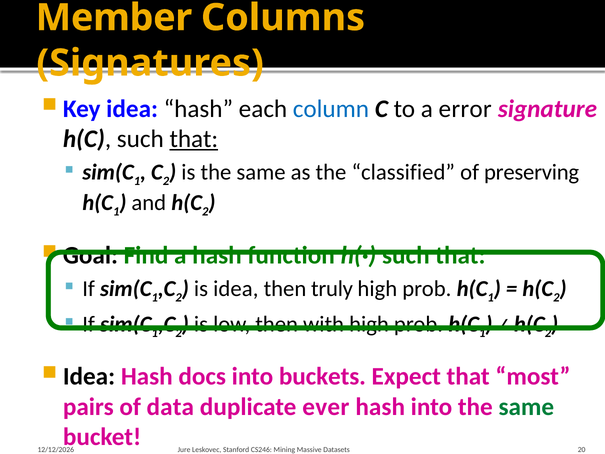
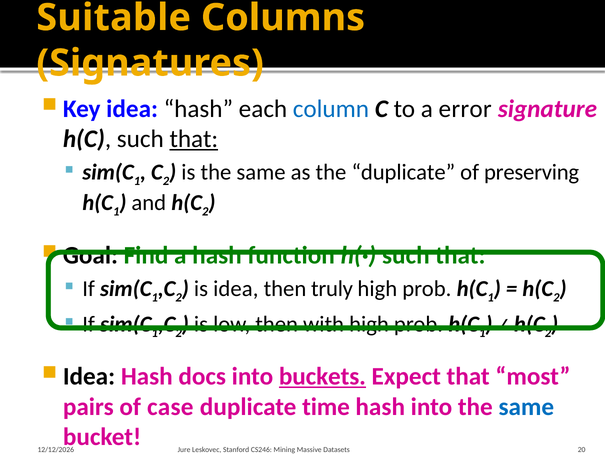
Member: Member -> Suitable (114, 18)
the classified: classified -> duplicate (403, 172)
buckets underline: none -> present (322, 376)
data: data -> case (170, 407)
ever: ever -> time (326, 407)
same colour: green -> blue (526, 407)
